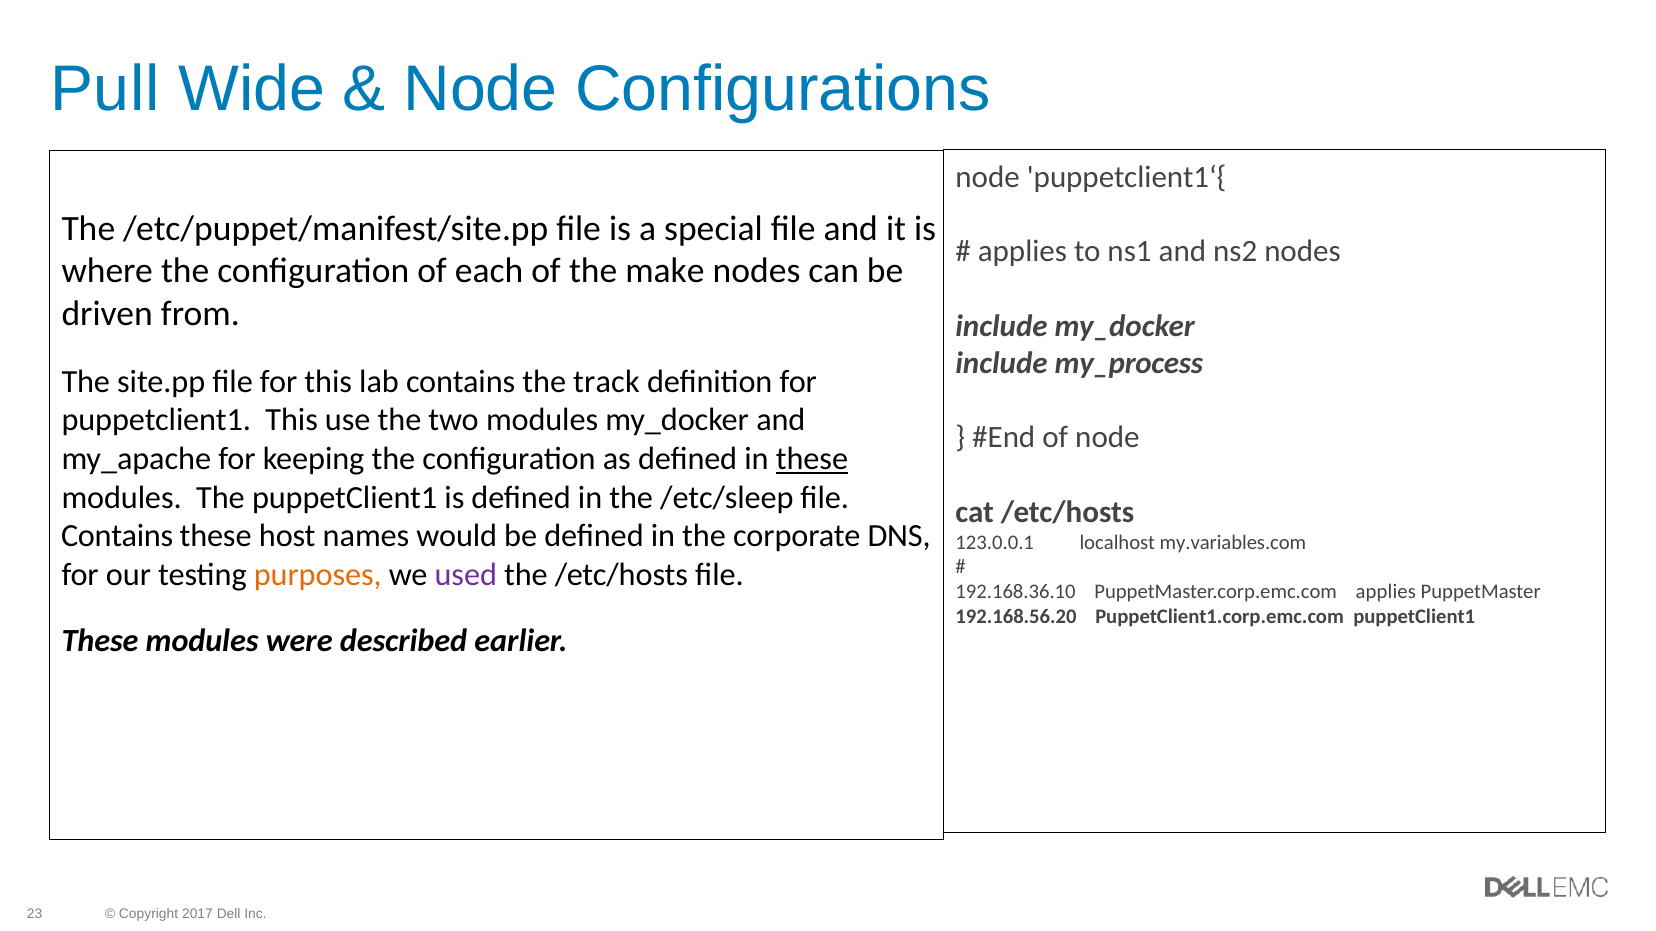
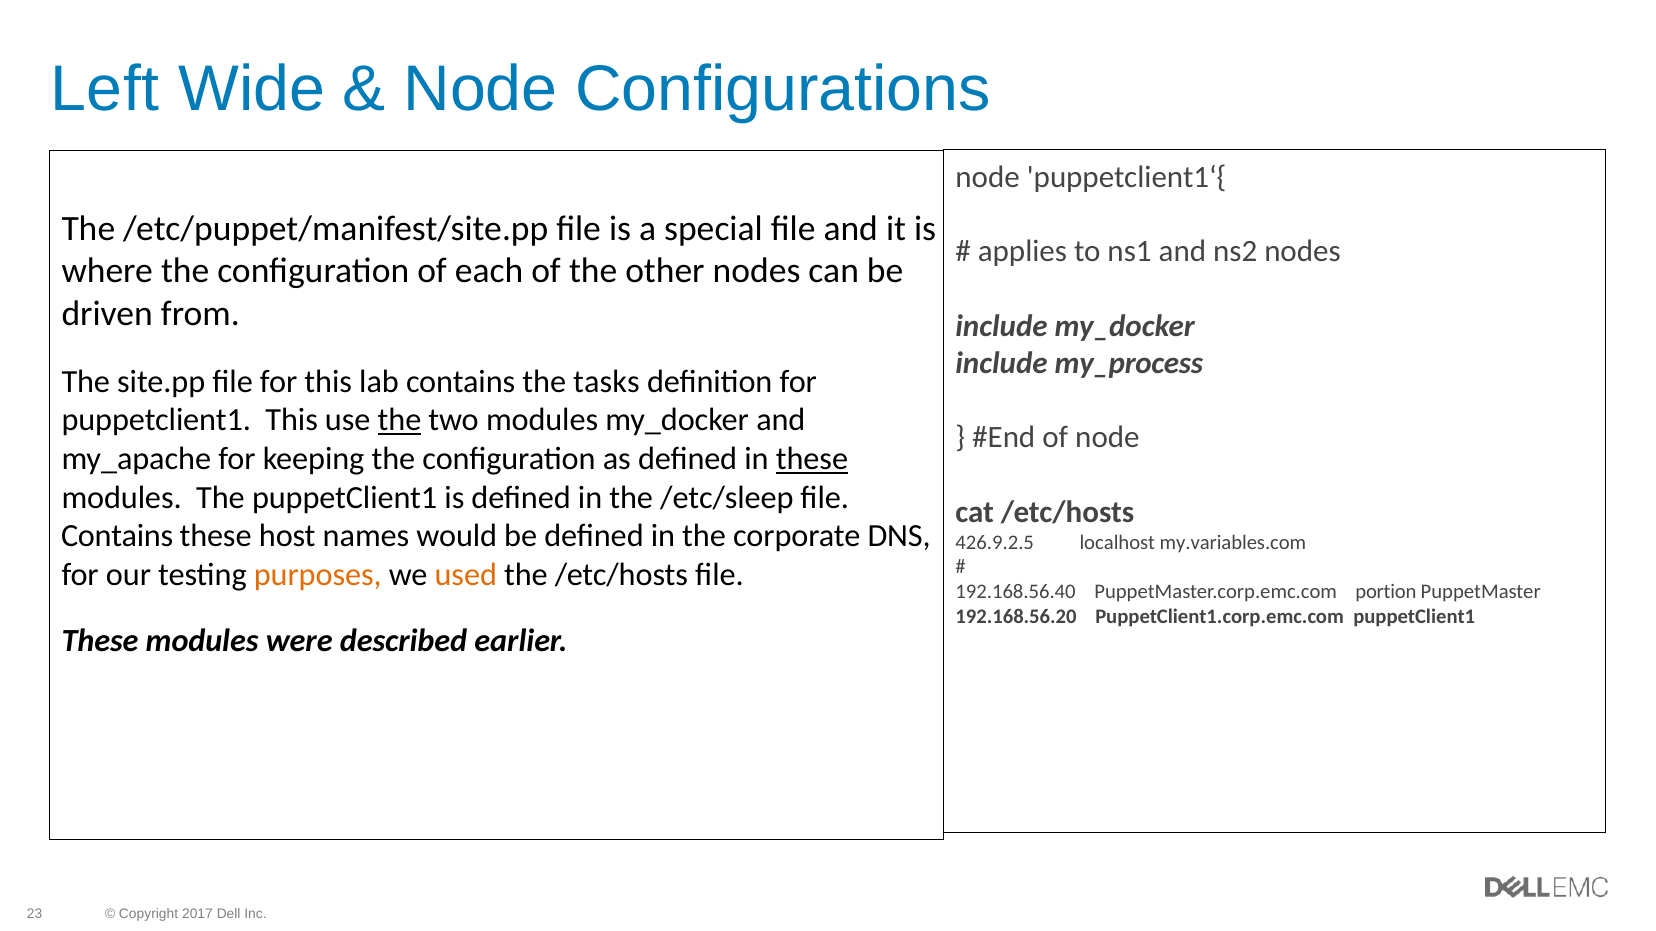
Pull: Pull -> Left (105, 90)
make: make -> other (665, 271)
track: track -> tasks (606, 382)
the underline: none -> present (399, 420)
123.0.0.1: 123.0.0.1 -> 426.9.2.5 (995, 543)
used colour: purple -> orange (466, 575)
192.168.36.10: 192.168.36.10 -> 192.168.56.40 (1016, 592)
PuppetMaster.corp.emc.com applies: applies -> portion (1386, 592)
